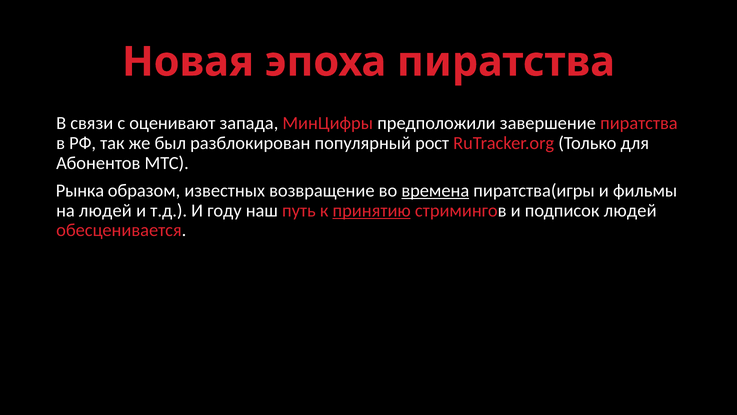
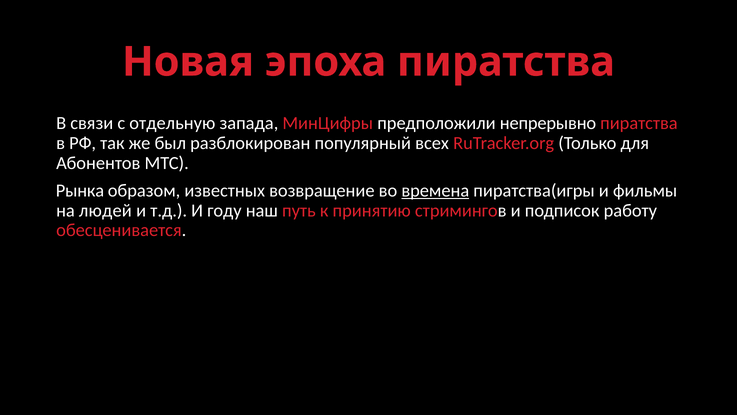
оценивают: оценивают -> отдельную (172, 123)
завершение: завершение -> непрерывно (548, 123)
рост: рост -> всех (432, 143)
принятию underline: present -> none (372, 210)
подписок людей: людей -> работу (630, 210)
